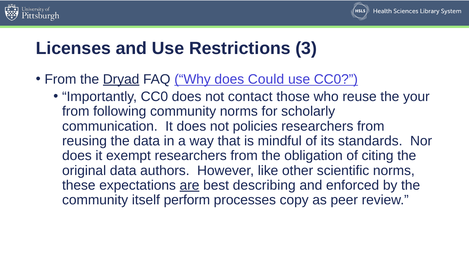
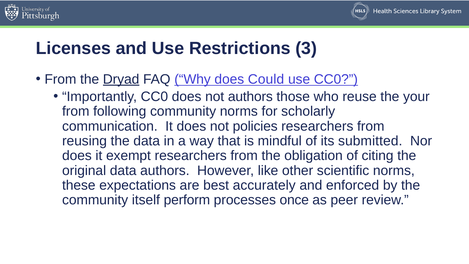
not contact: contact -> authors (250, 97)
standards: standards -> submitted (370, 141)
are underline: present -> none (190, 185)
describing: describing -> accurately (264, 185)
copy: copy -> once (294, 200)
